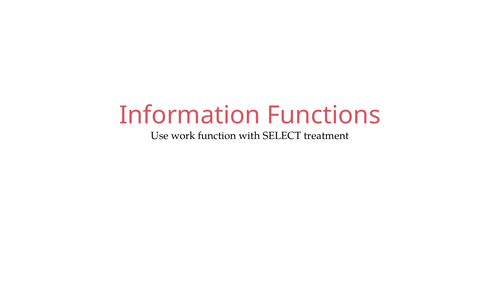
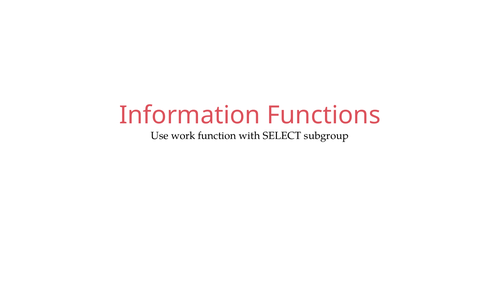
treatment: treatment -> subgroup (326, 136)
